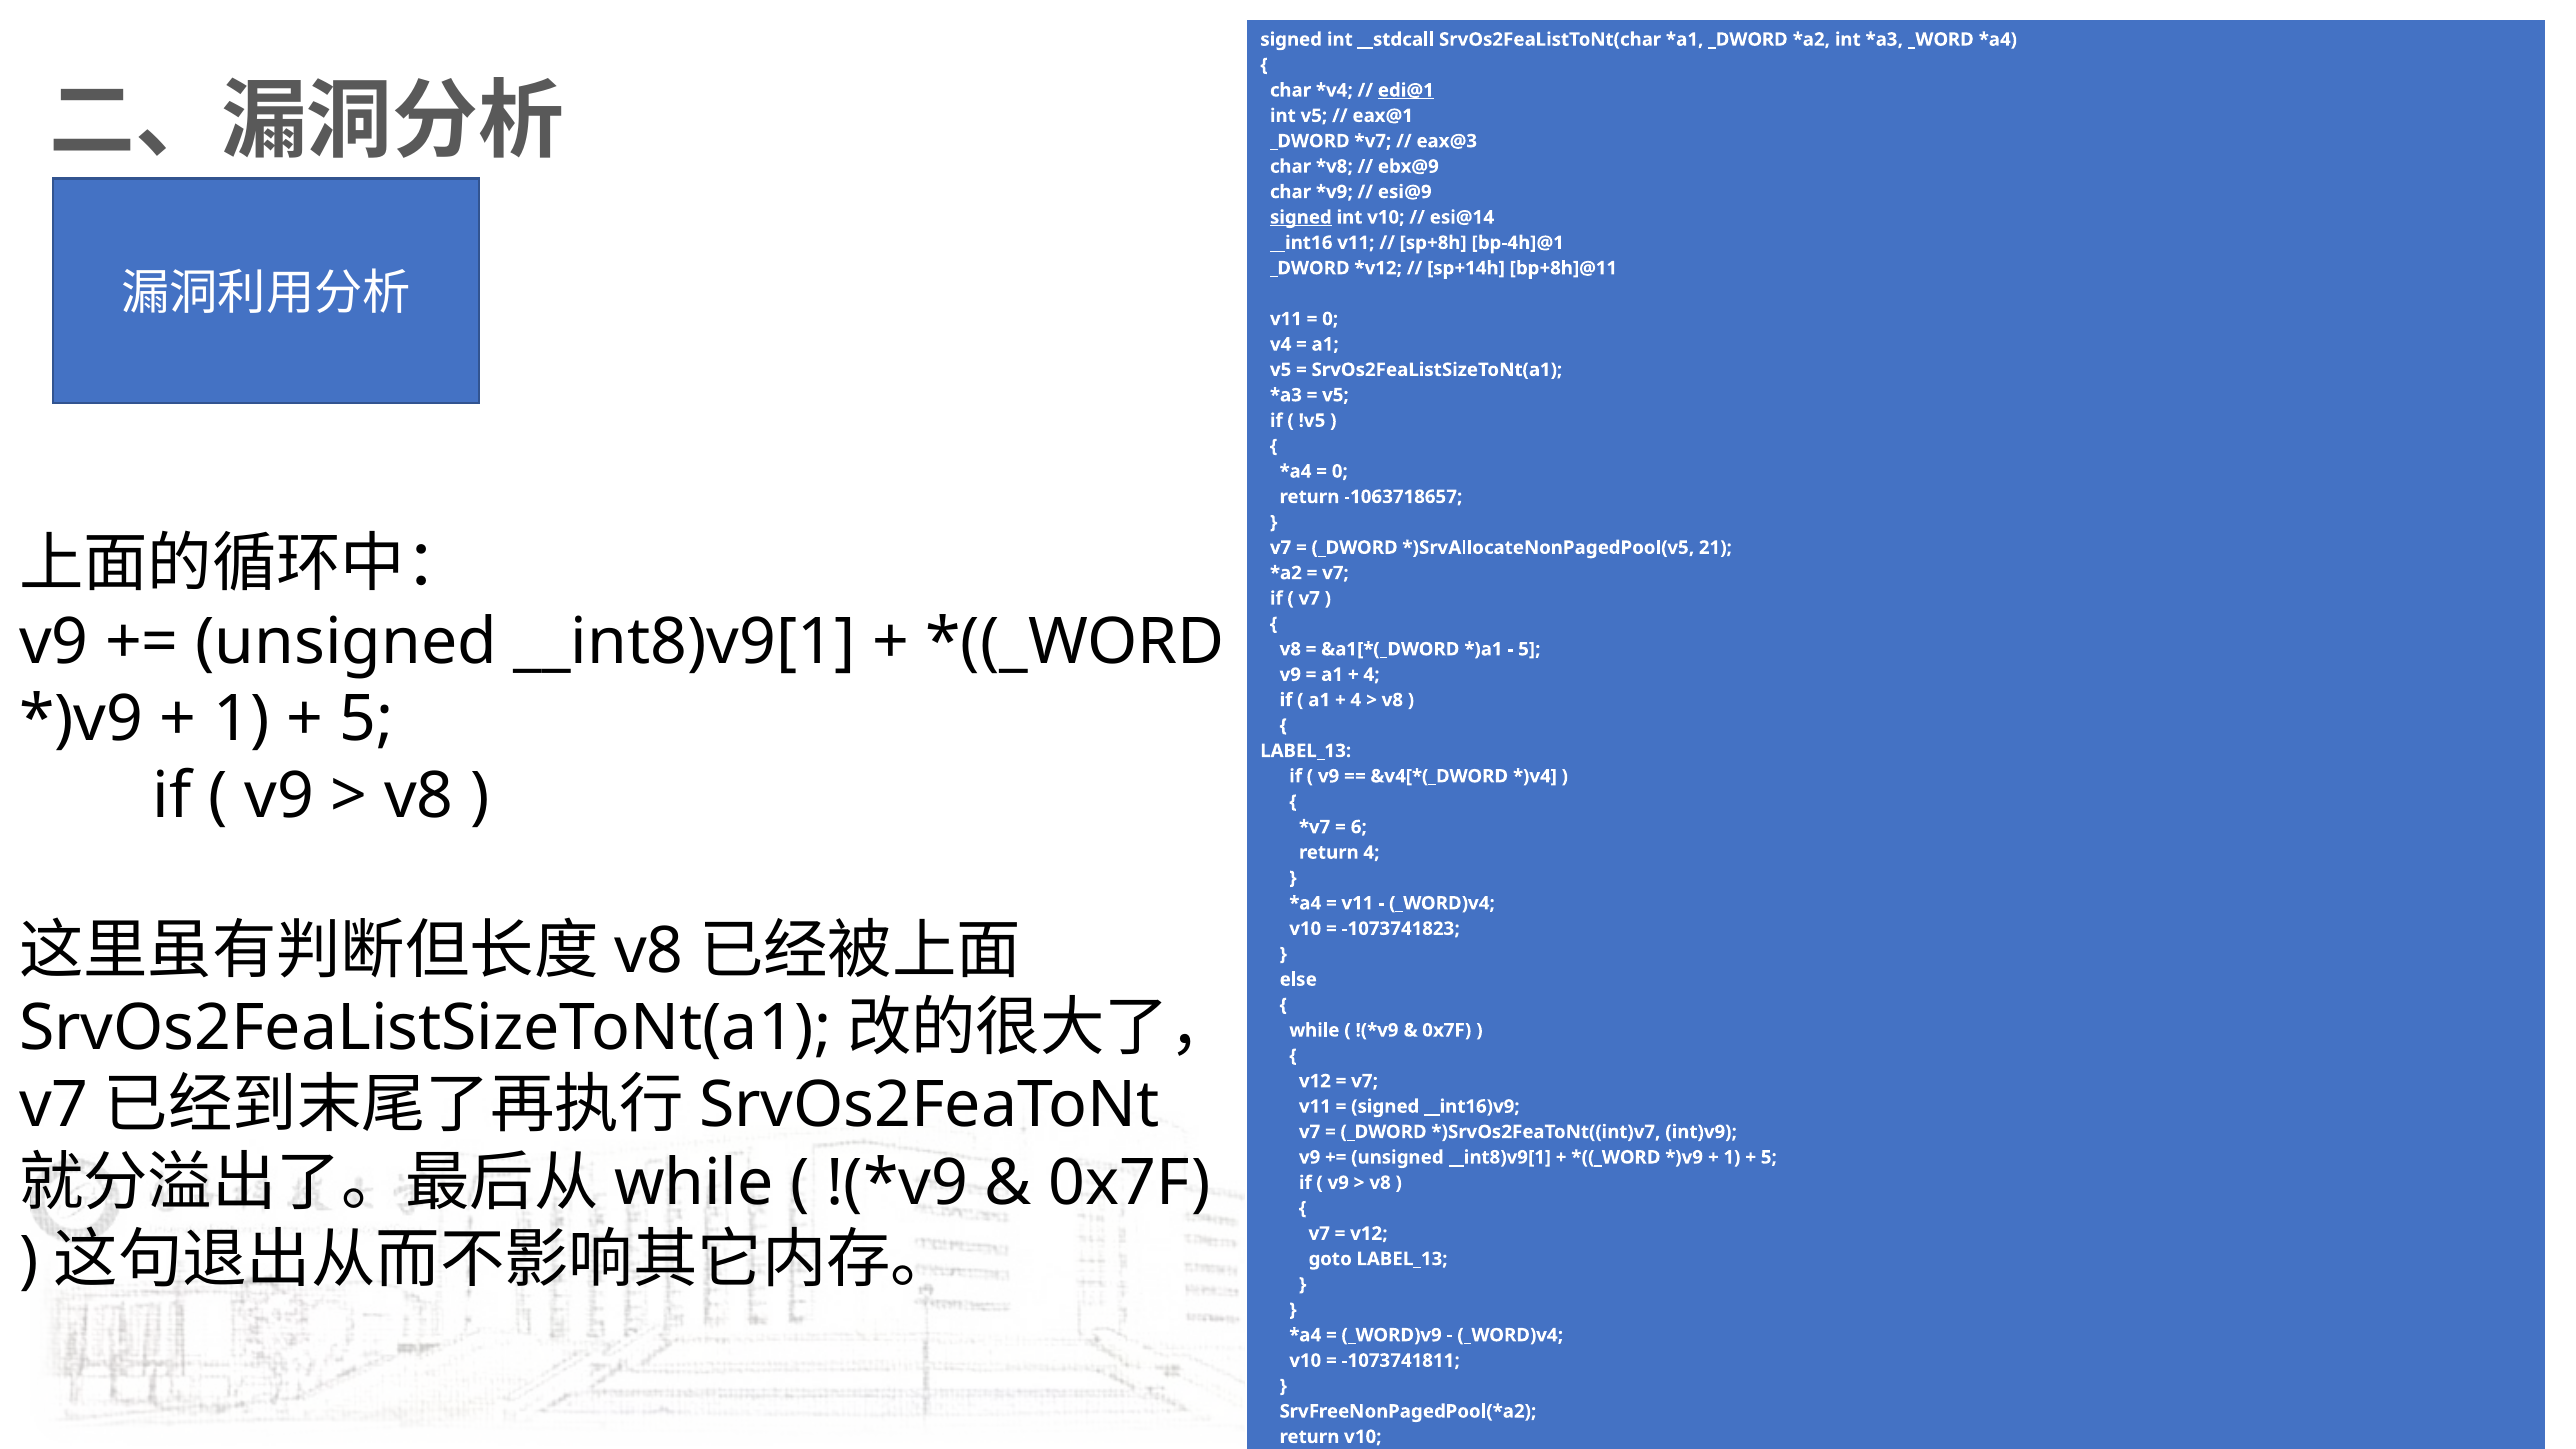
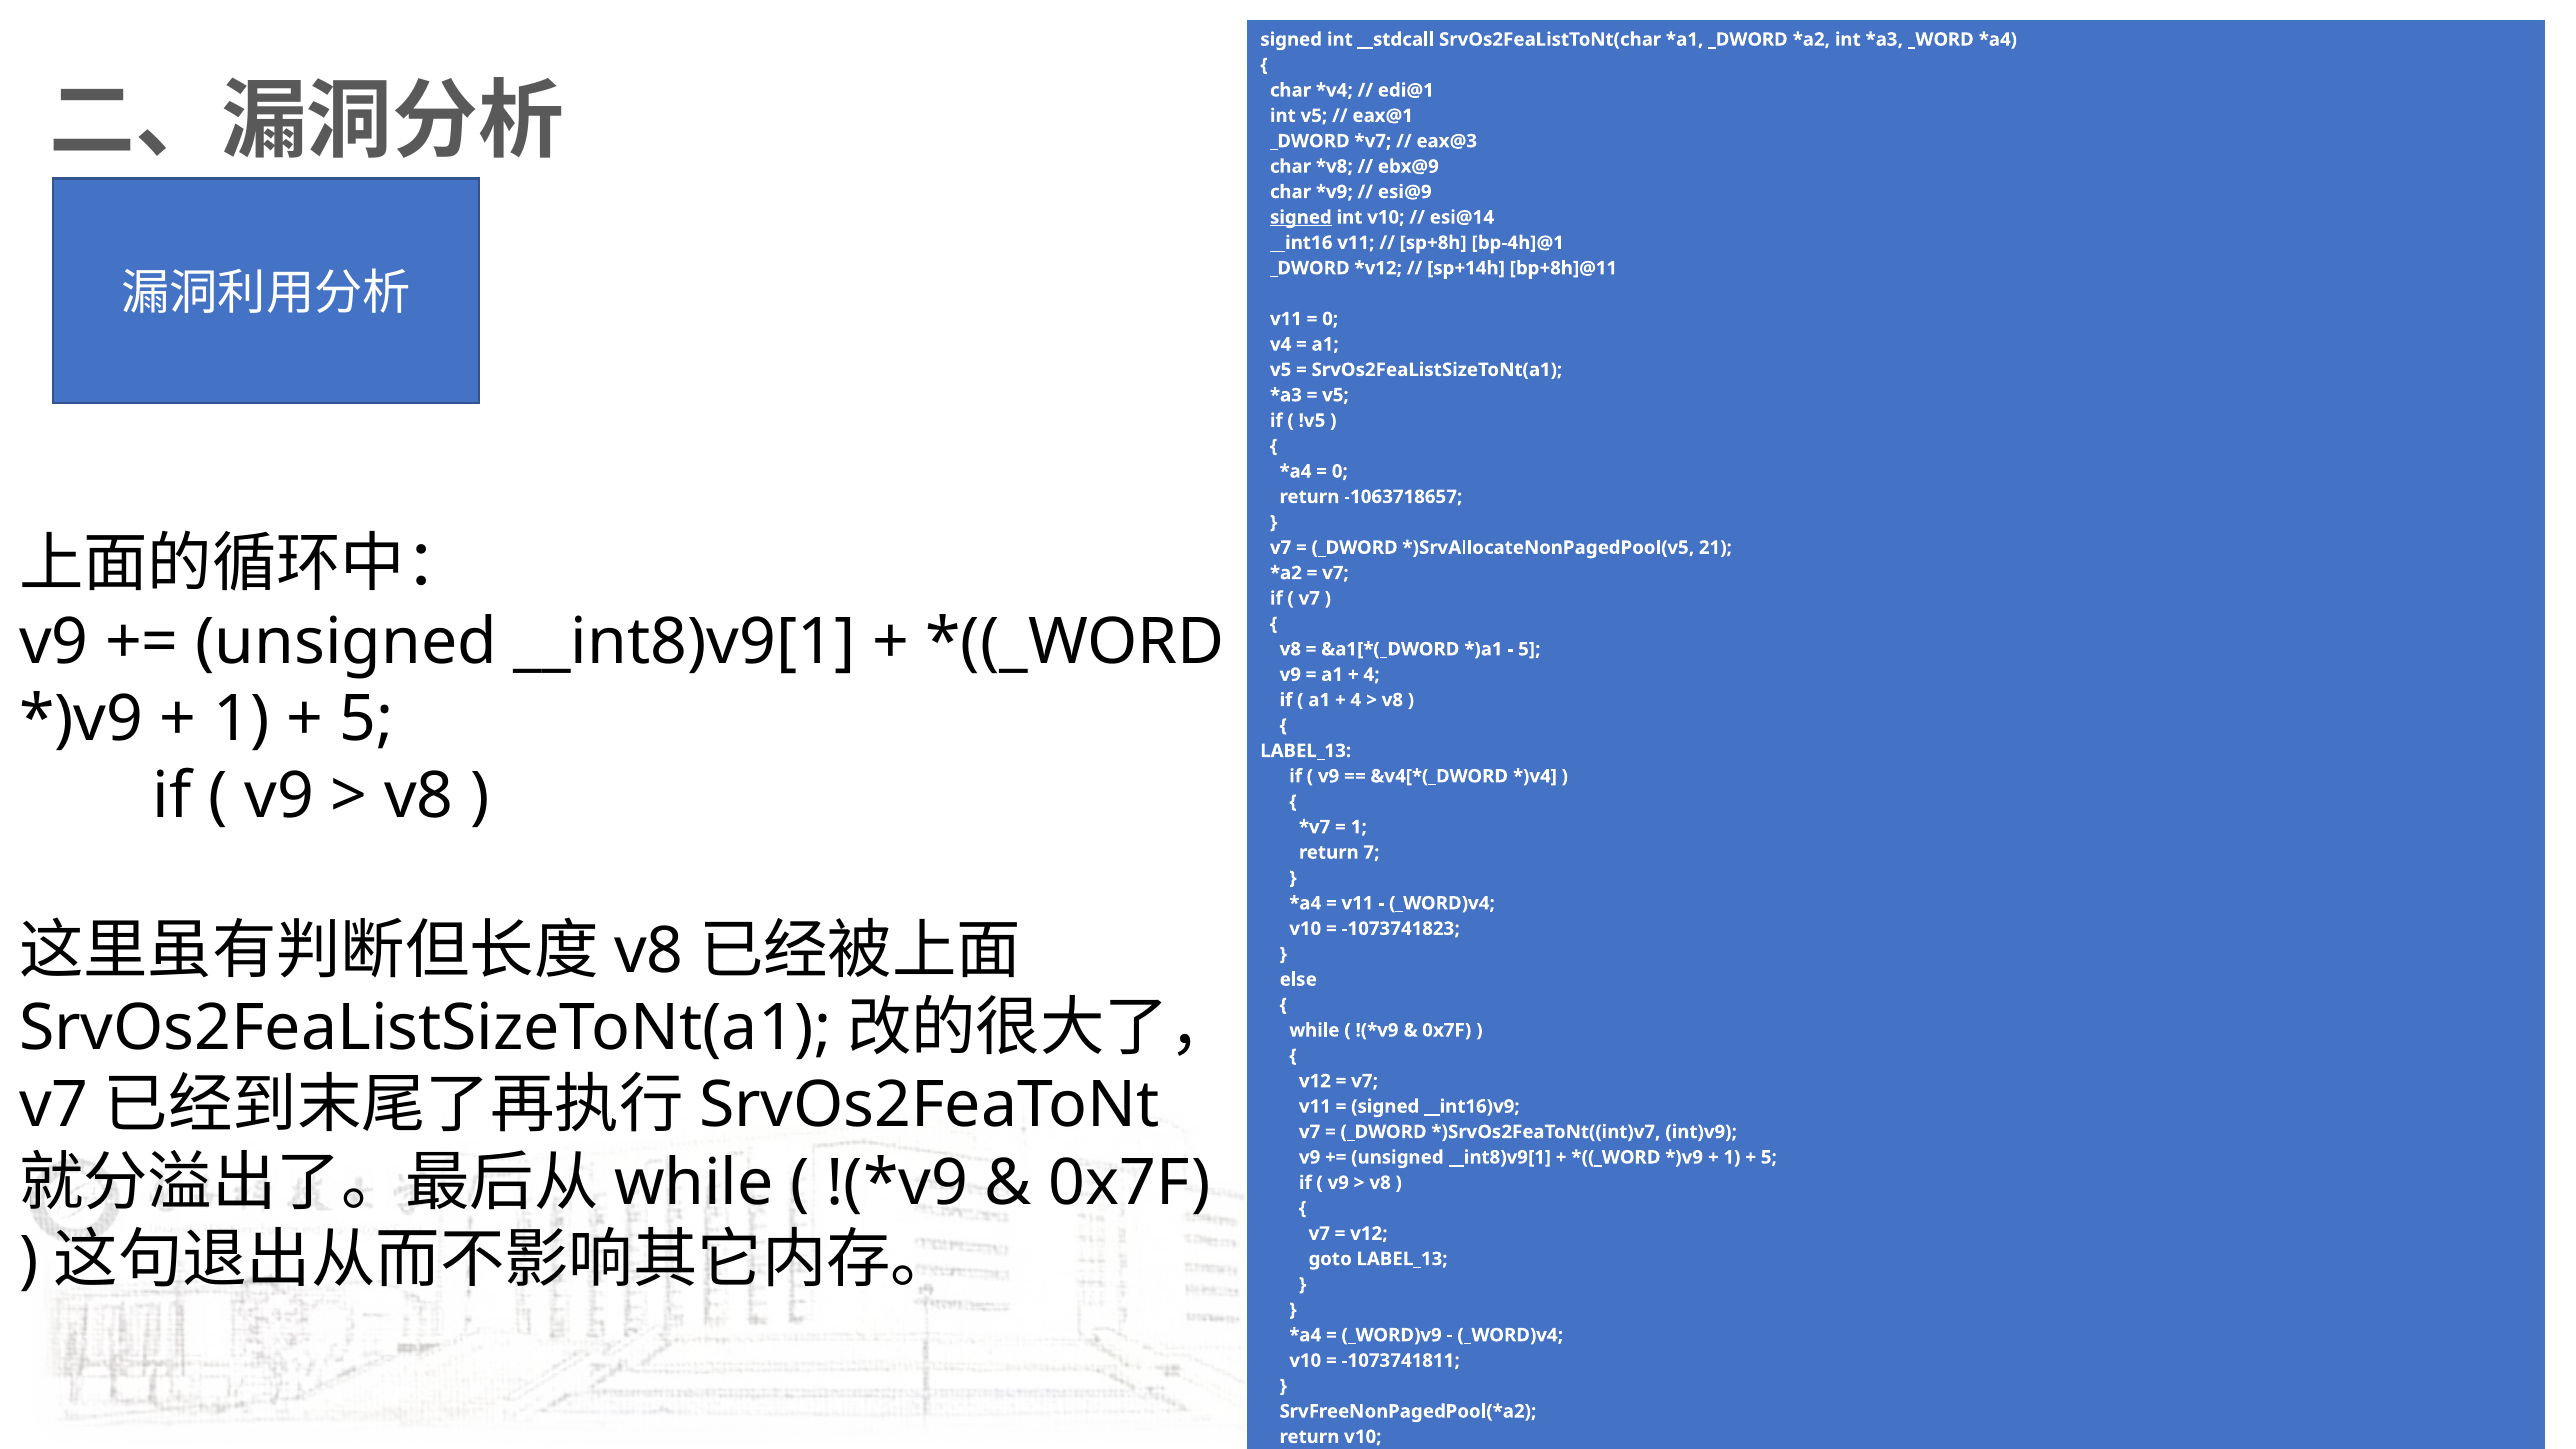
edi@1 underline: present -> none (1406, 90)
6: 6 -> 1 (1359, 827)
return 4: 4 -> 7 (1371, 852)
